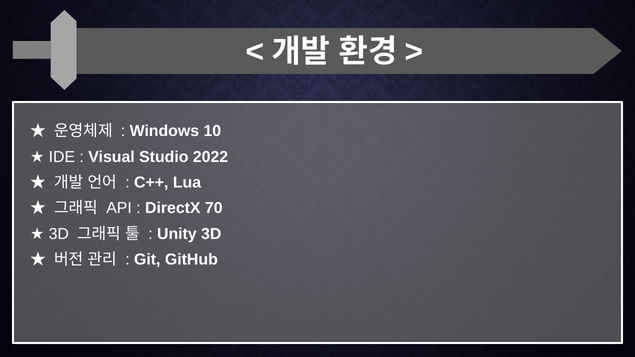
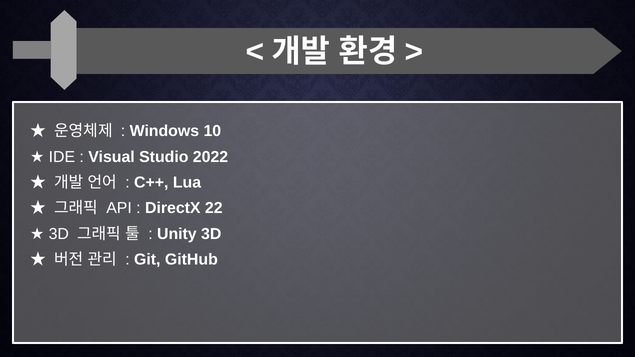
70: 70 -> 22 (214, 208)
